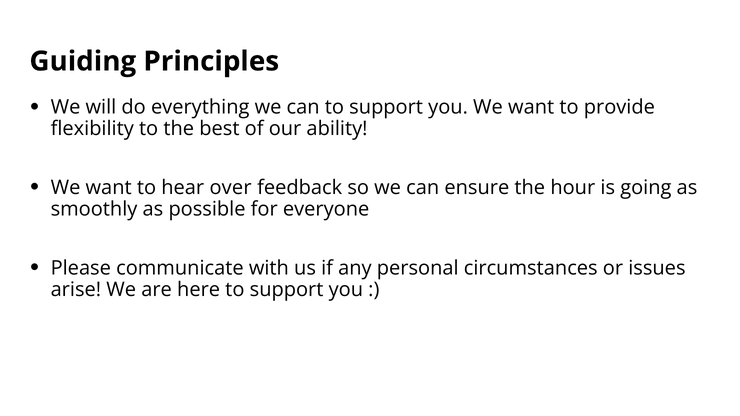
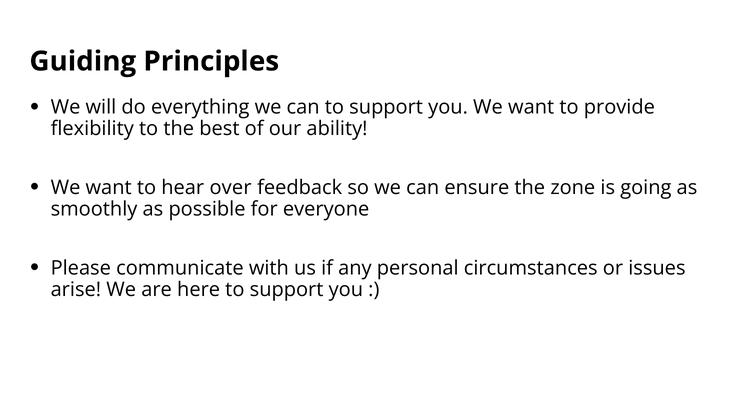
hour: hour -> zone (573, 188)
